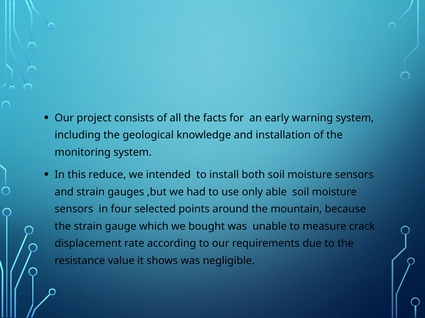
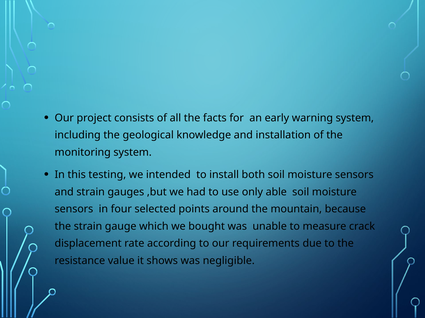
reduce: reduce -> testing (107, 175)
